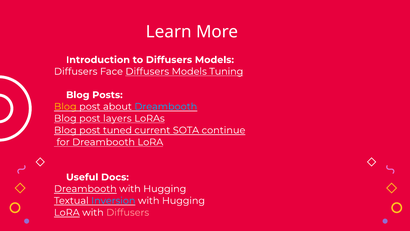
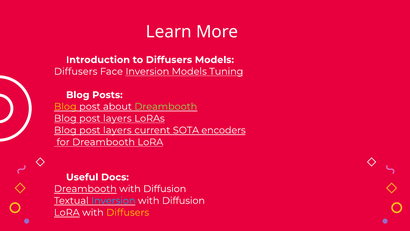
Face Diffusers: Diffusers -> Inversion (147, 71)
Dreambooth colour: light blue -> light green (166, 106)
tuned: tuned -> layers (117, 130)
continue: continue -> encoders (224, 130)
Dreambooth with Hugging: Hugging -> Diffusion (165, 189)
Hugging: Hugging -> Diffusion (183, 200)
Diffusers colour: pink -> yellow (128, 212)
